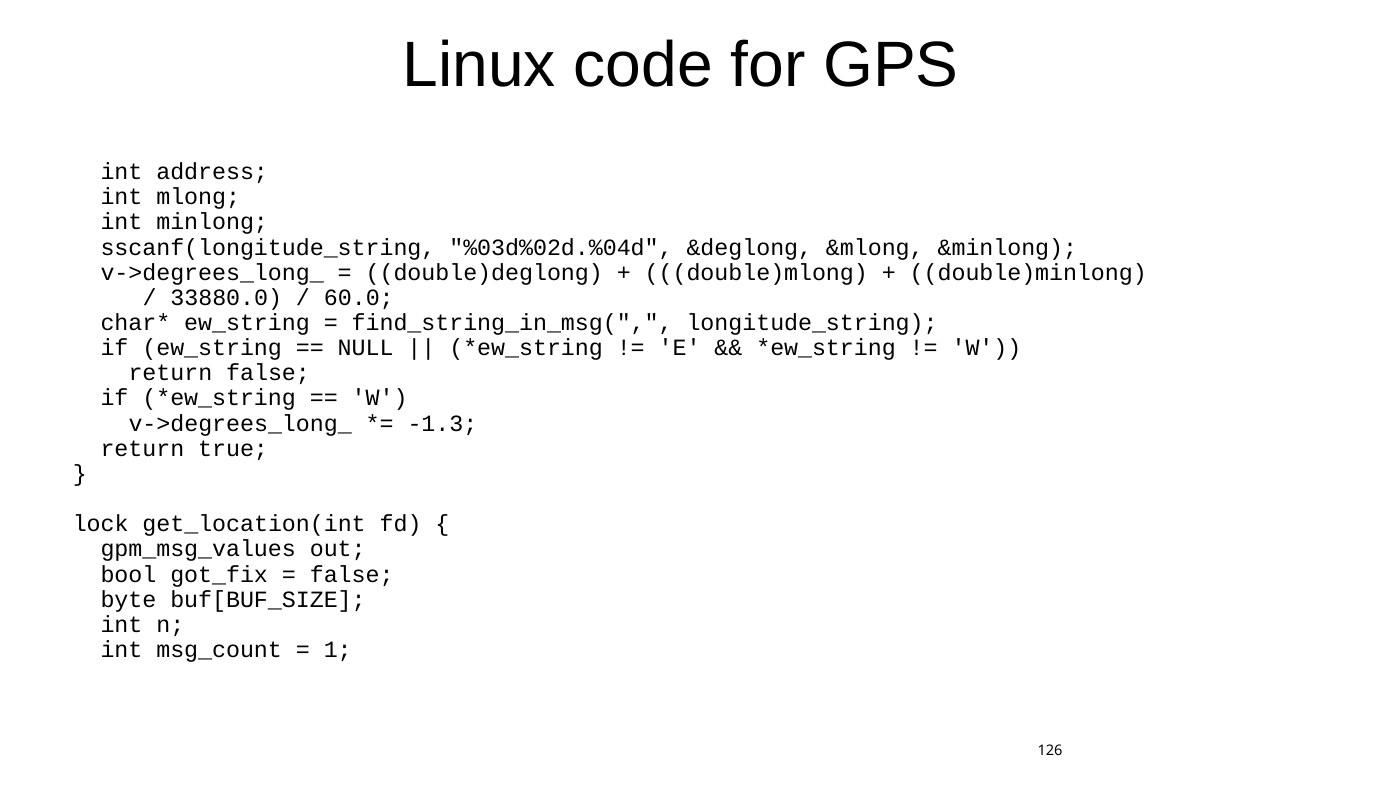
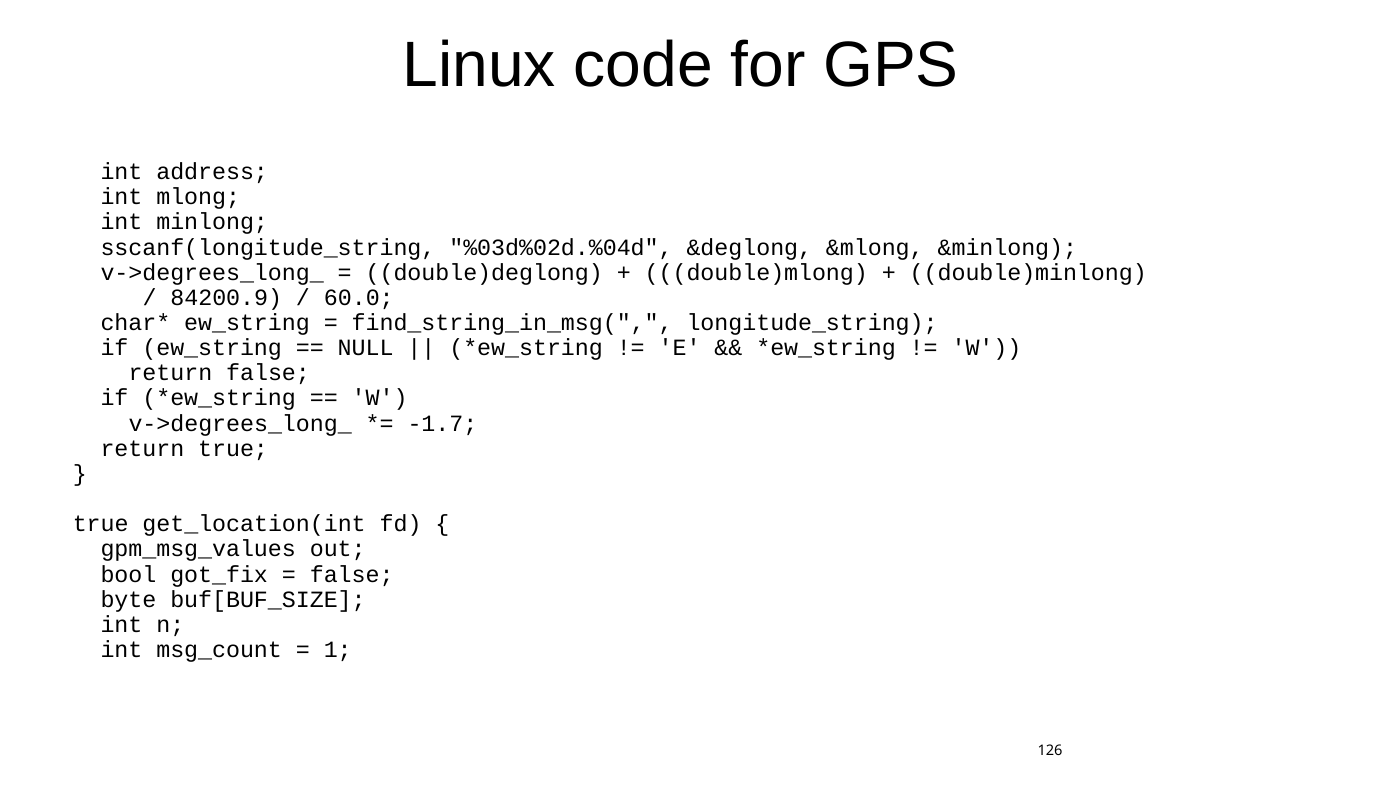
33880.0: 33880.0 -> 84200.9 (226, 298)
-1.3: -1.3 -> -1.7 (442, 424)
lock: lock -> true (101, 524)
